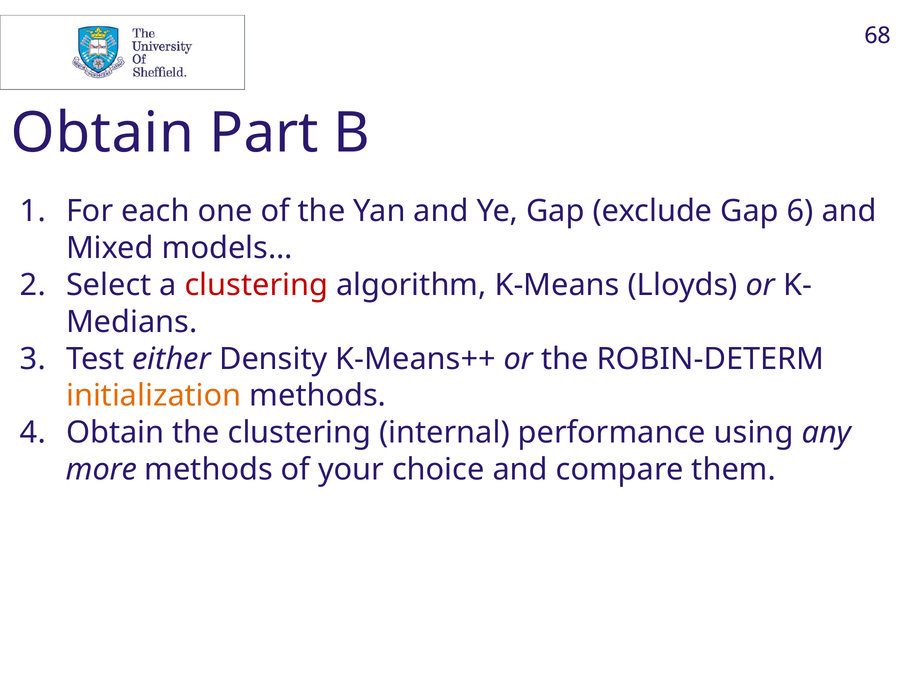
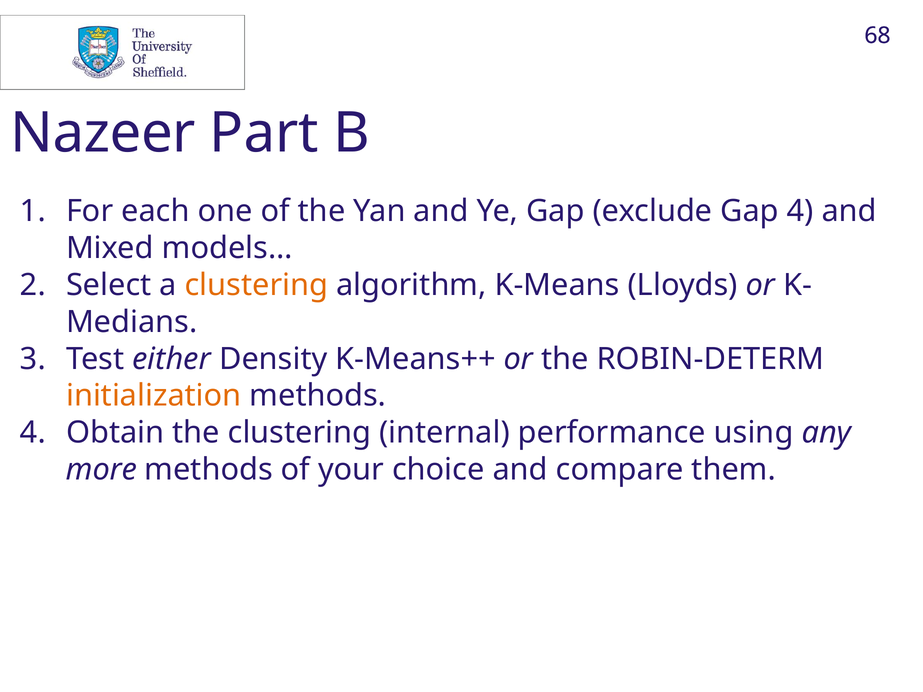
Obtain: Obtain -> Nazeer (103, 133)
Gap 6: 6 -> 4 (800, 211)
clustering colour: red -> orange (256, 285)
